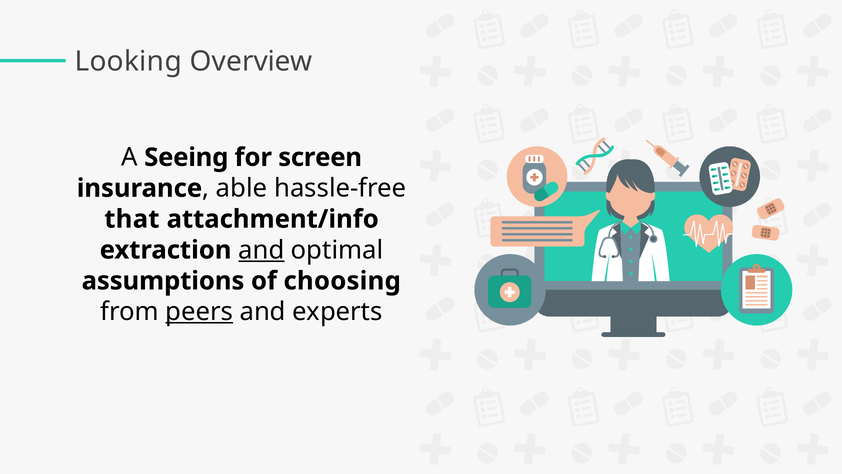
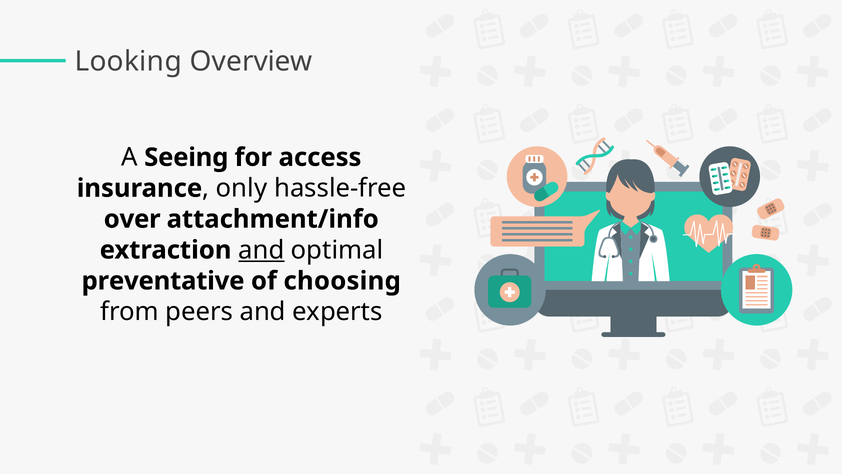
screen: screen -> access (320, 157)
able: able -> only (242, 188)
that: that -> over (132, 219)
assumptions: assumptions -> preventative (163, 281)
peers underline: present -> none (199, 312)
